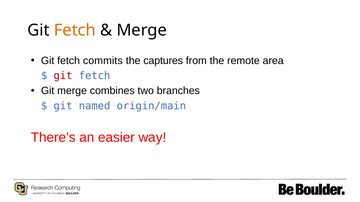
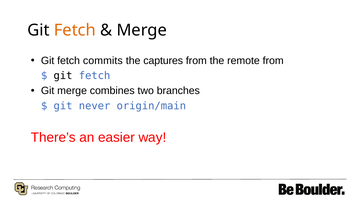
remote area: area -> from (273, 61)
git colour: red -> black (63, 76)
named: named -> never (95, 106)
